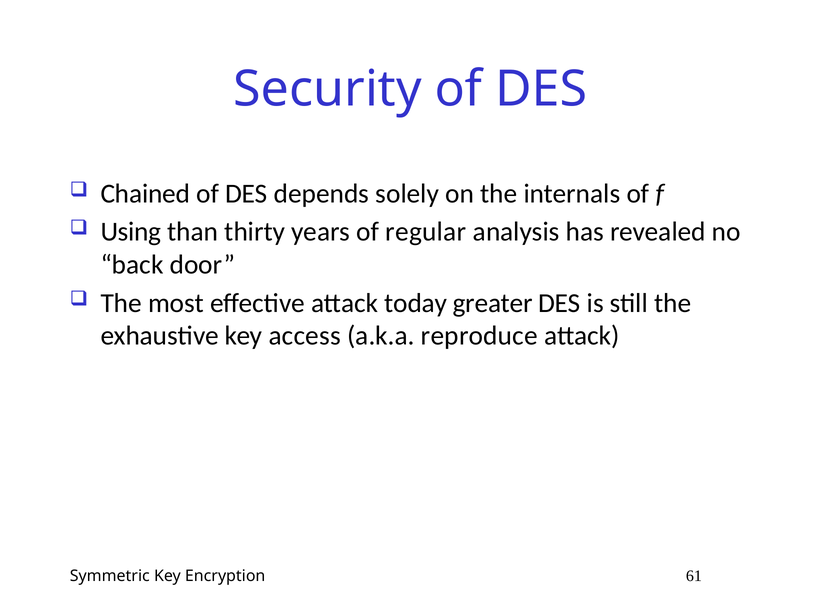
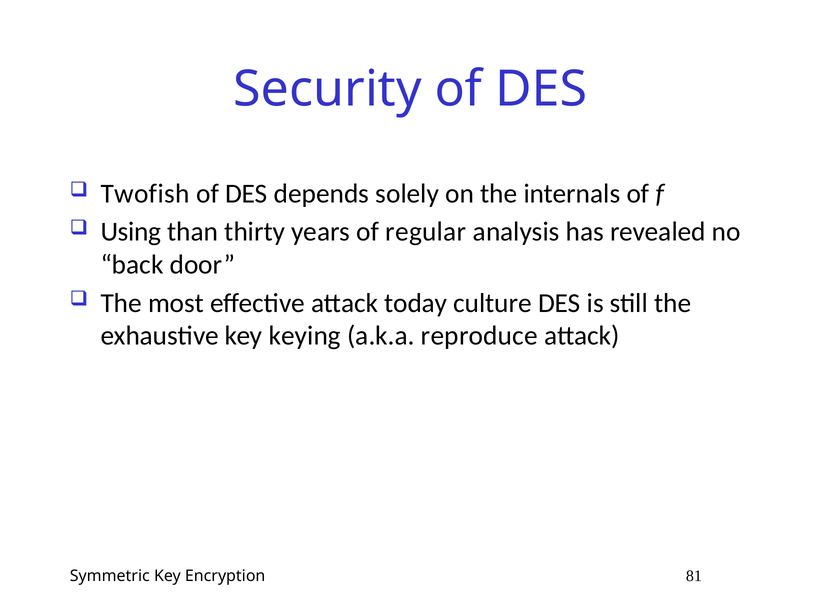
Chained: Chained -> Twofish (145, 194)
greater: greater -> culture (493, 303)
access: access -> keying (305, 336)
61: 61 -> 81 (694, 576)
